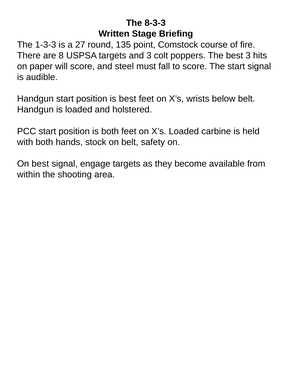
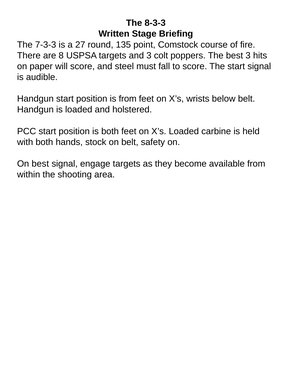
1-3-3: 1-3-3 -> 7-3-3 (46, 45)
is best: best -> from (128, 99)
